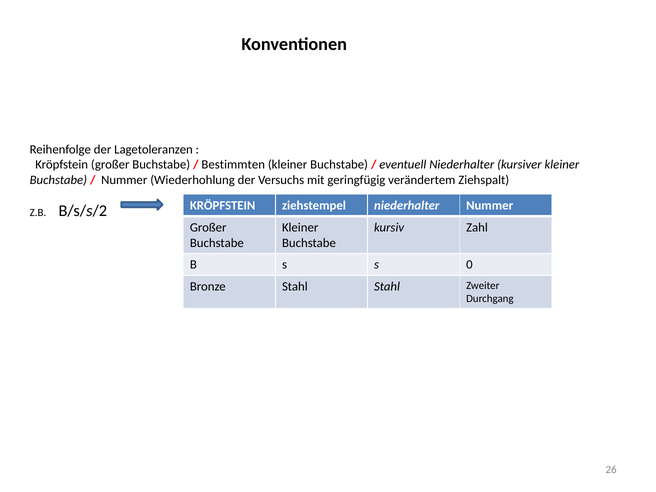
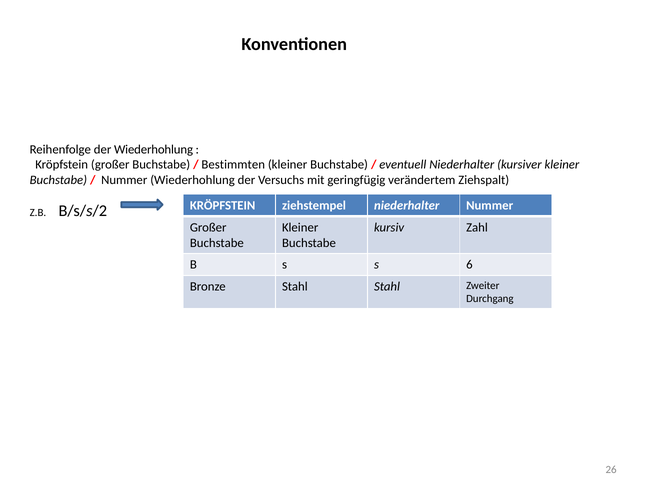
der Lagetoleranzen: Lagetoleranzen -> Wiederhohlung (154, 149)
0: 0 -> 6 (469, 265)
